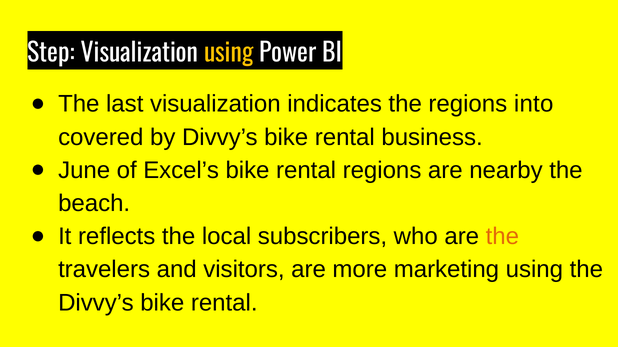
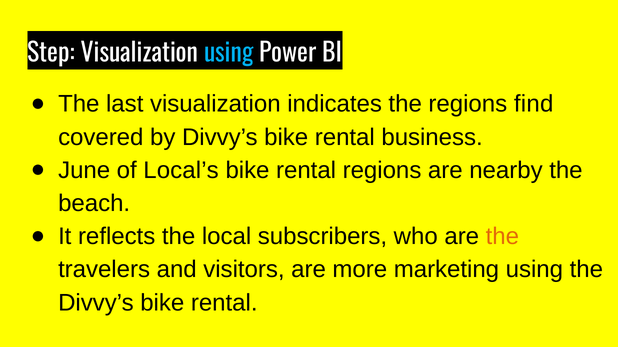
using colour: yellow -> light blue (229, 54)
into: into -> find (534, 104)
Excel’s: Excel’s -> Local’s (181, 171)
